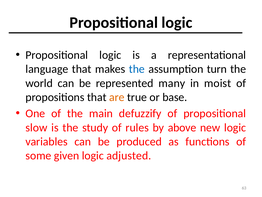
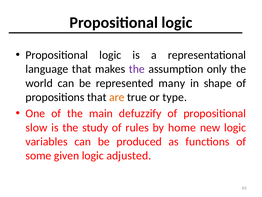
the colour: blue -> purple (137, 69)
turn: turn -> only (217, 69)
moist: moist -> shape (218, 83)
base: base -> type (175, 97)
above: above -> home (182, 127)
